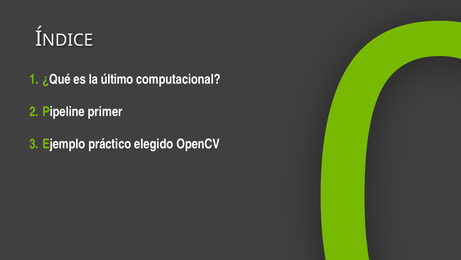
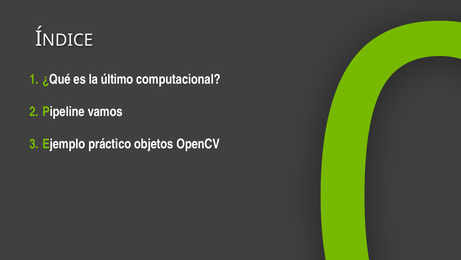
primer: primer -> vamos (105, 111)
elegido: elegido -> objetos (154, 144)
